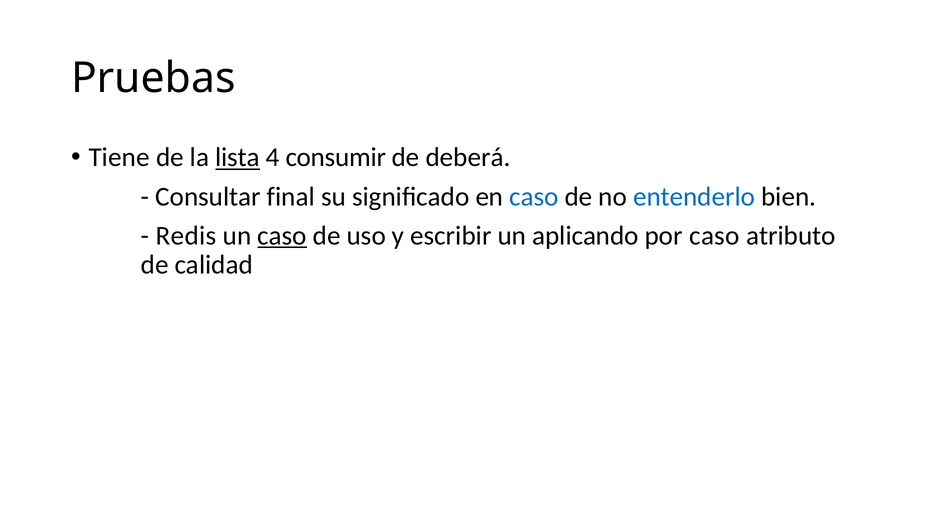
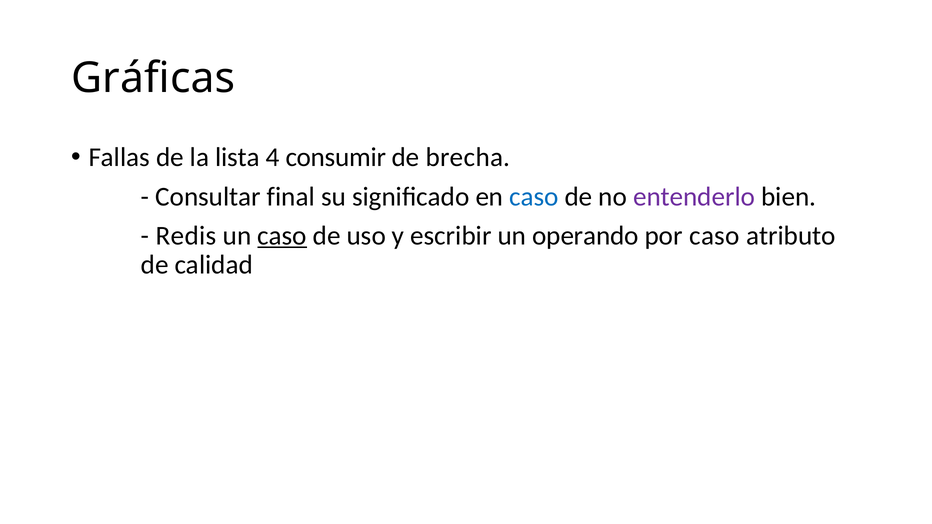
Pruebas: Pruebas -> Gráficas (153, 78)
Tiene: Tiene -> Fallas (119, 158)
lista underline: present -> none (238, 158)
deberá: deberá -> brecha (468, 158)
entenderlo colour: blue -> purple (694, 197)
aplicando: aplicando -> operando (585, 236)
